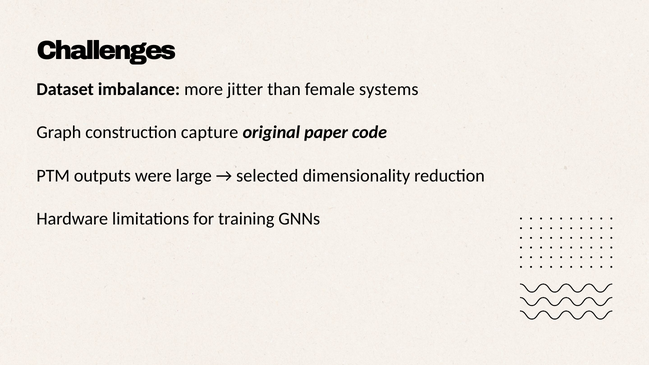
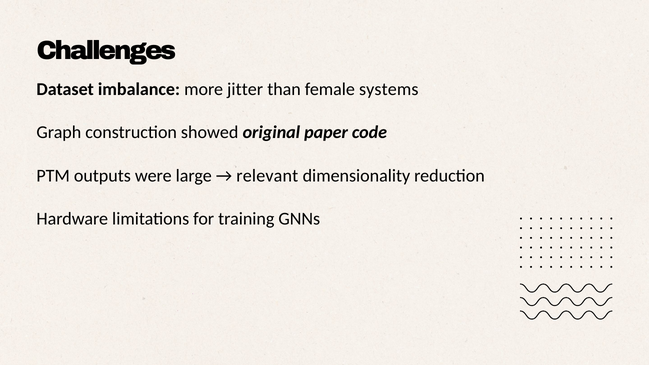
capture: capture -> showed (210, 132)
selected: selected -> relevant (267, 176)
